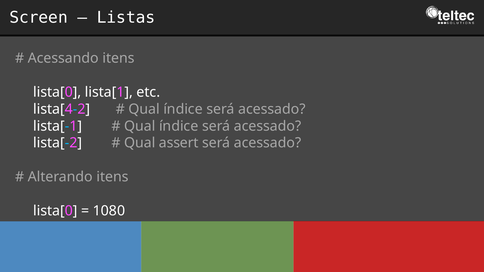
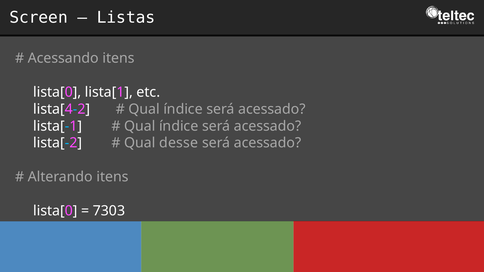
assert: assert -> desse (179, 143)
1080: 1080 -> 7303 (109, 211)
